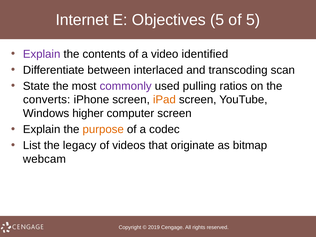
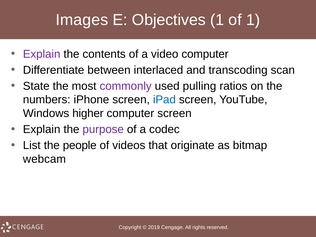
Internet: Internet -> Images (82, 20)
Objectives 5: 5 -> 1 (217, 20)
of 5: 5 -> 1 (253, 20)
video identified: identified -> computer (205, 54)
converts: converts -> numbers (47, 100)
iPad colour: orange -> blue (164, 100)
purpose colour: orange -> purple (103, 129)
legacy: legacy -> people (80, 145)
